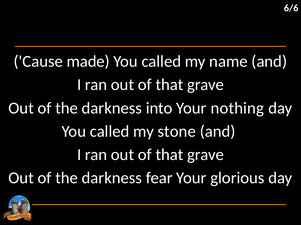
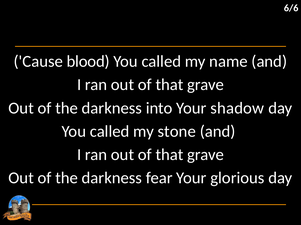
made: made -> blood (88, 62)
nothing: nothing -> shadow (237, 108)
